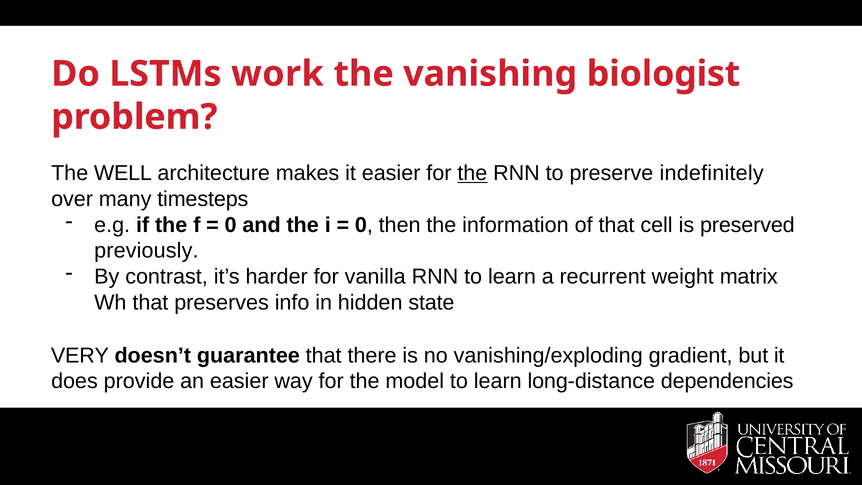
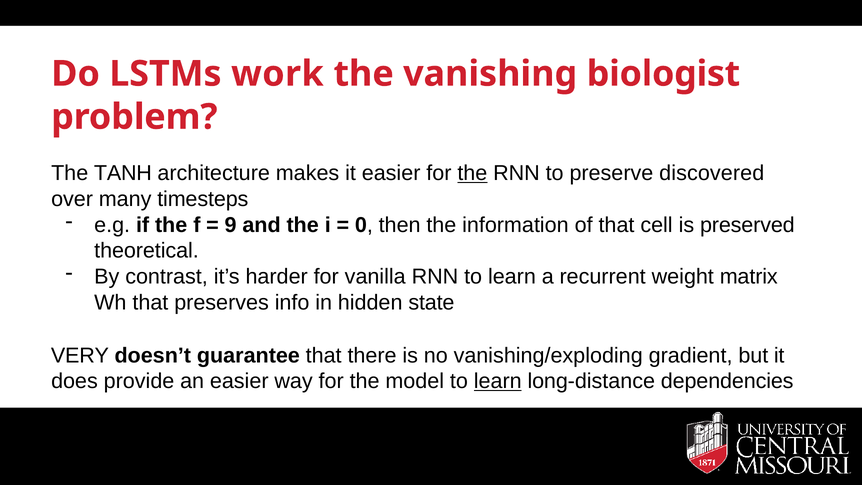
WELL: WELL -> TANH (123, 173)
indefinitely: indefinitely -> discovered (712, 173)
0: 0 -> 9 (231, 225)
previously: previously -> theoretical (146, 251)
learn underline: none -> present (498, 381)
